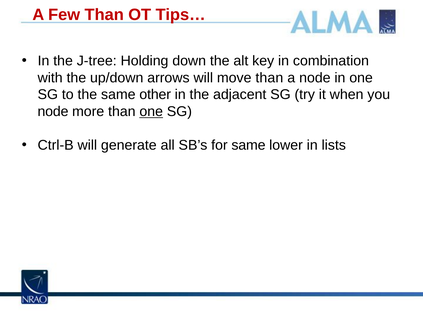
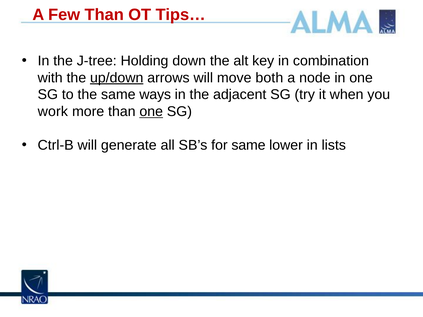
up/down underline: none -> present (117, 78)
move than: than -> both (269, 78)
other: other -> ways (155, 95)
node: node -> work (53, 112)
